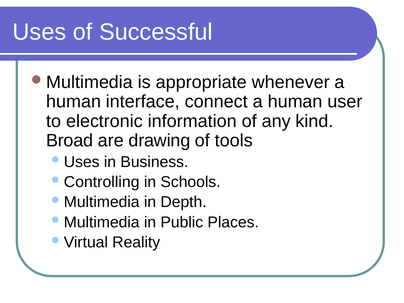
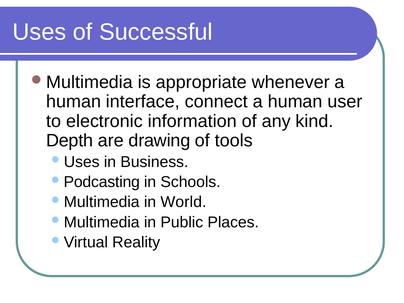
Broad: Broad -> Depth (70, 141)
Controlling: Controlling -> Podcasting (102, 182)
Depth: Depth -> World (183, 202)
